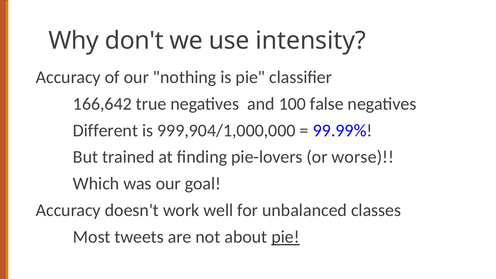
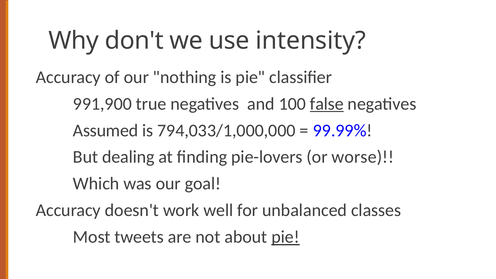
166,642: 166,642 -> 991,900 (102, 104)
false underline: none -> present (327, 104)
Different: Different -> Assumed (106, 130)
999,904/1,000,000: 999,904/1,000,000 -> 794,033/1,000,000 (226, 130)
trained: trained -> dealing (128, 157)
